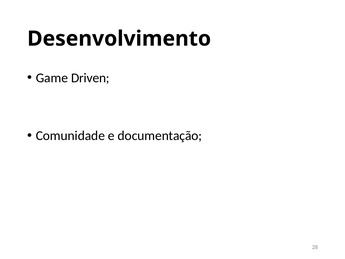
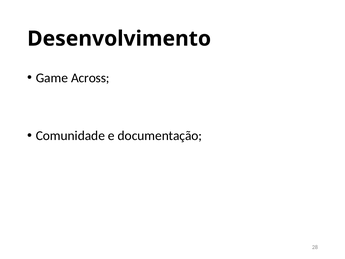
Driven: Driven -> Across (90, 78)
